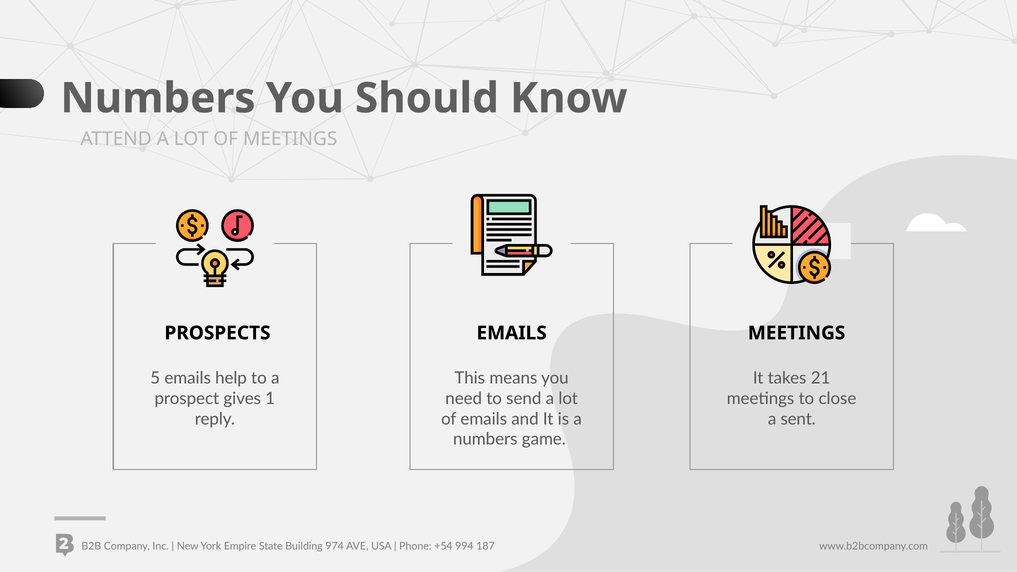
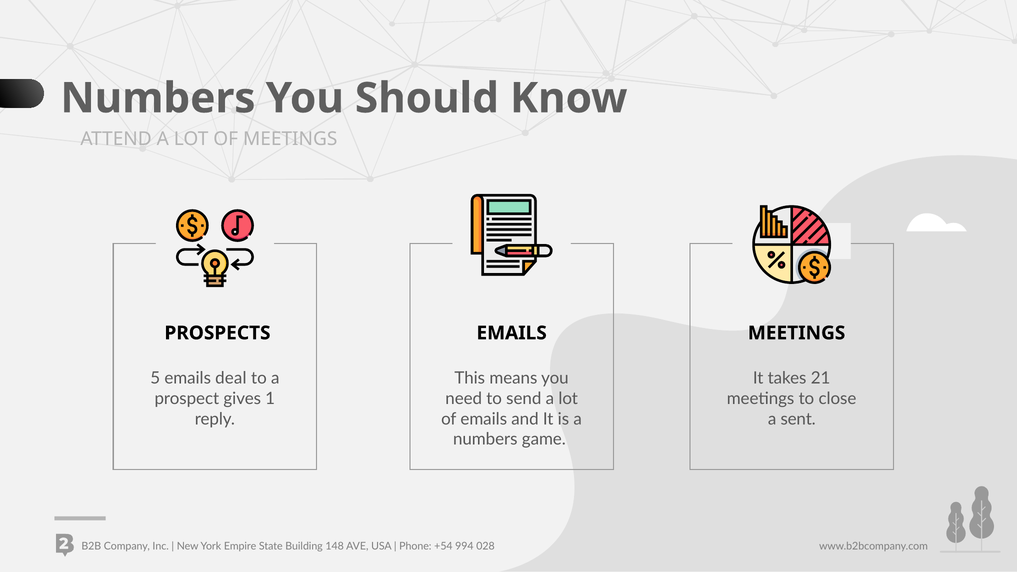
help: help -> deal (231, 378)
974: 974 -> 148 (335, 546)
187: 187 -> 028 (486, 546)
